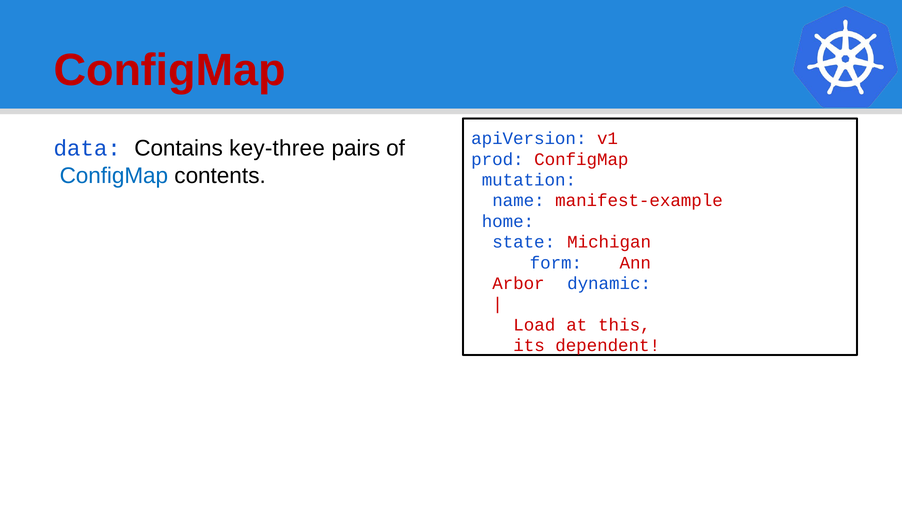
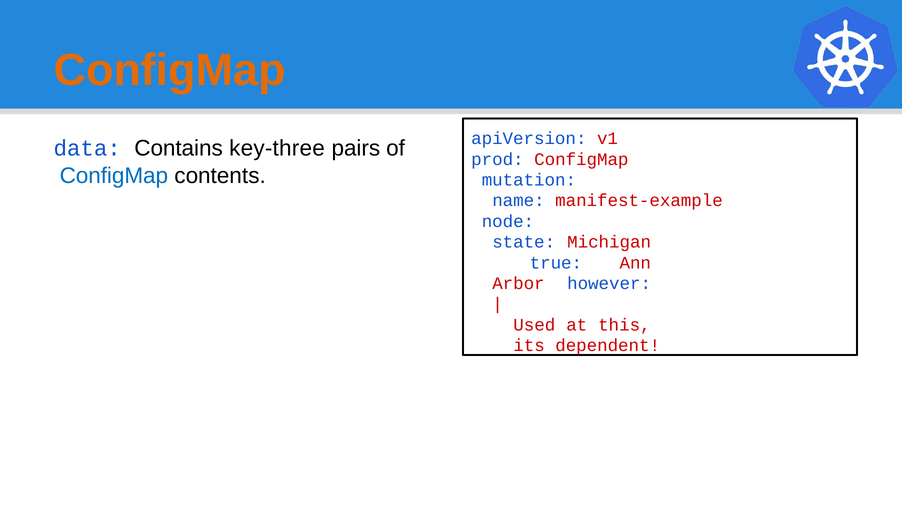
ConfigMap colour: red -> orange (170, 70)
home: home -> node (508, 221)
form: form -> true (556, 262)
dynamic: dynamic -> however (609, 283)
Load: Load -> Used (534, 324)
